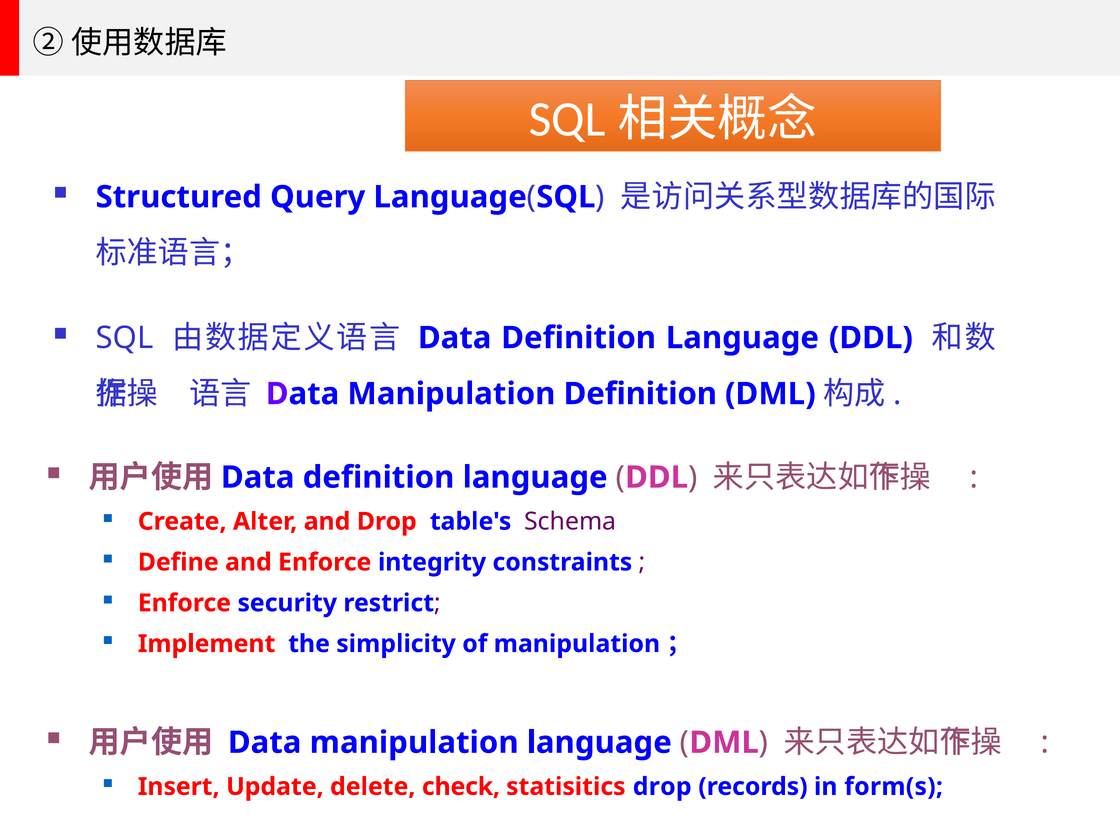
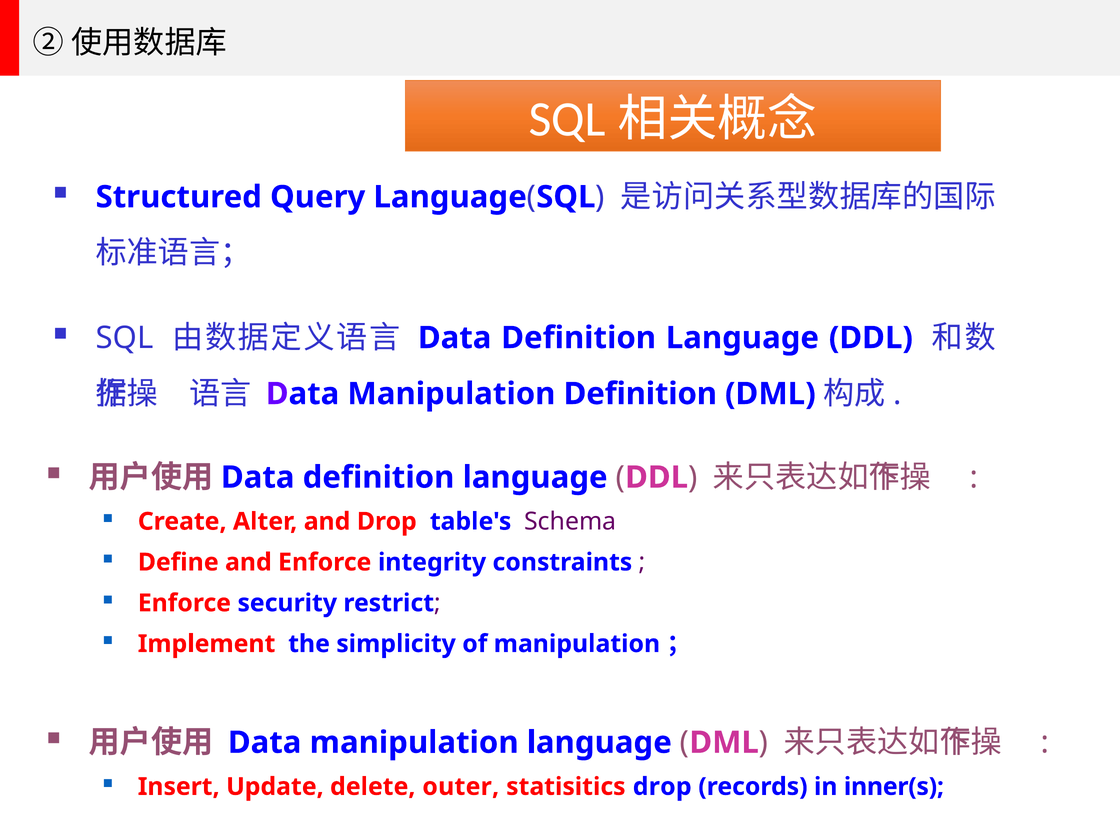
check: check -> outer (461, 787)
form(s: form(s -> inner(s (894, 787)
